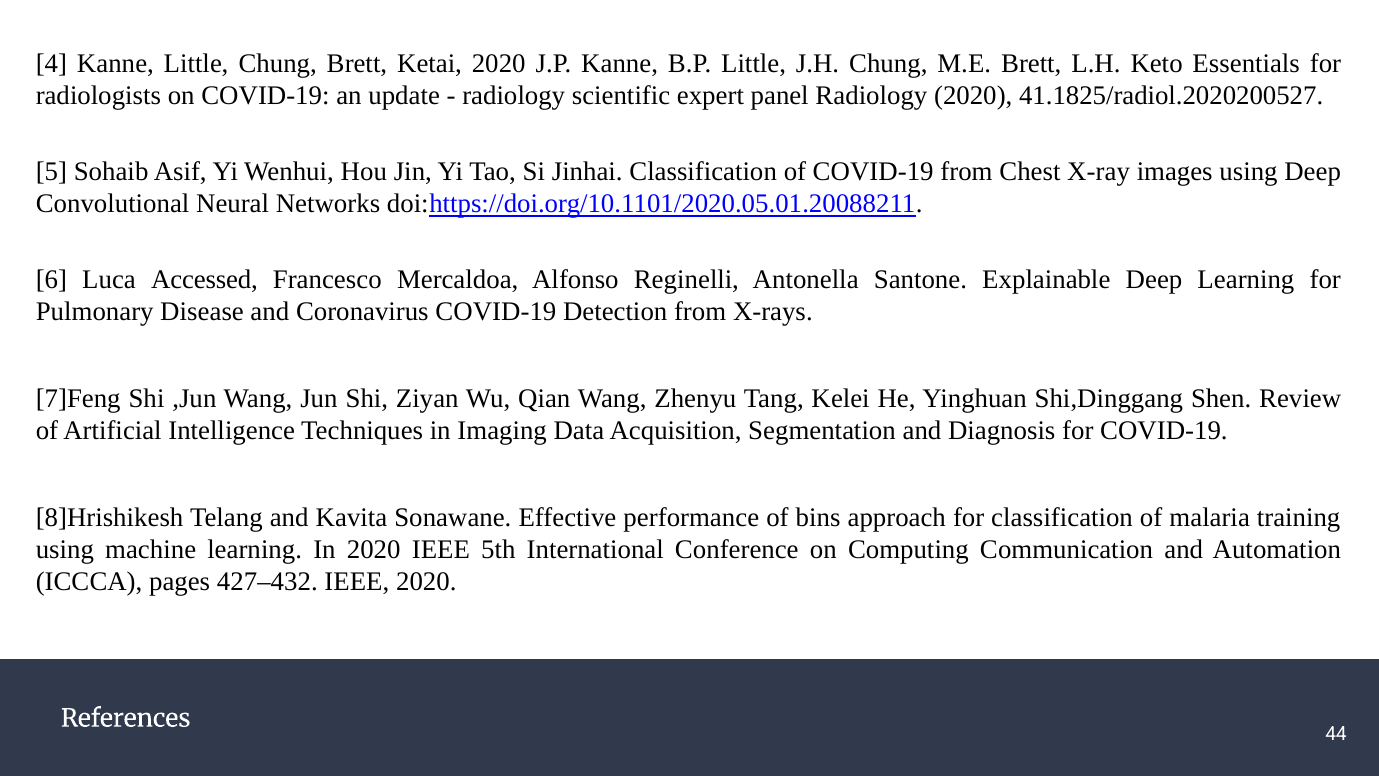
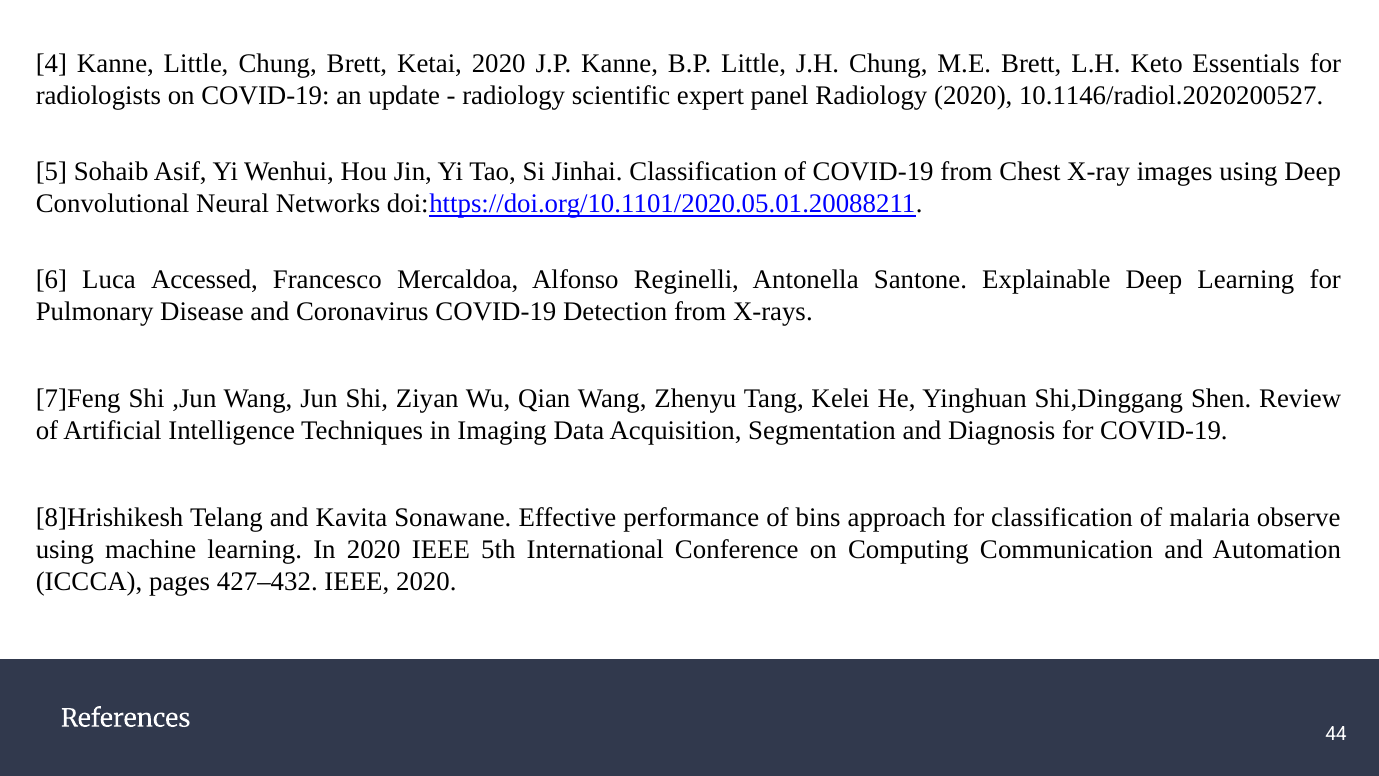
41.1825/radiol.2020200527: 41.1825/radiol.2020200527 -> 10.1146/radiol.2020200527 (1171, 96)
training: training -> observe (1299, 517)
